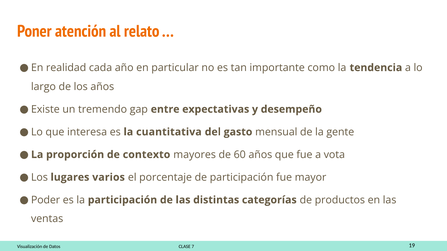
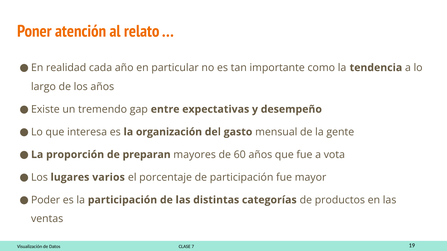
cuantitativa: cuantitativa -> organización (169, 132)
contexto: contexto -> preparan (147, 155)
